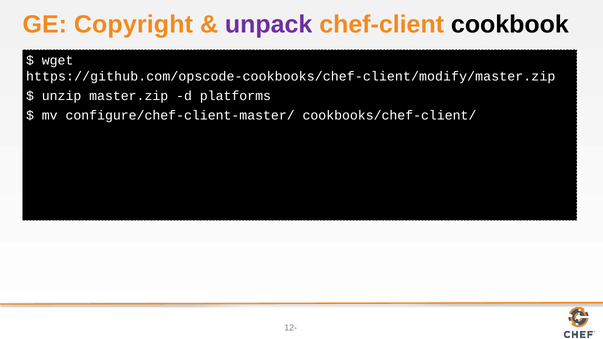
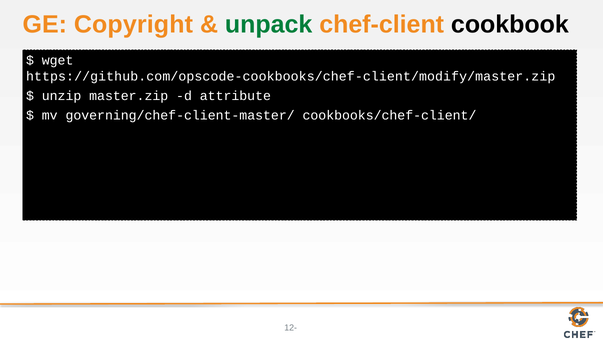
unpack colour: purple -> green (269, 25)
platforms: platforms -> attribute (235, 96)
configure/chef-client-master/: configure/chef-client-master/ -> governing/chef-client-master/ (180, 115)
